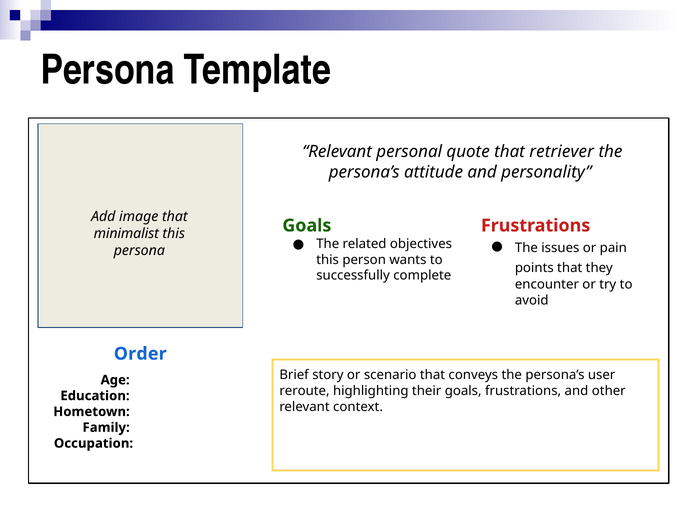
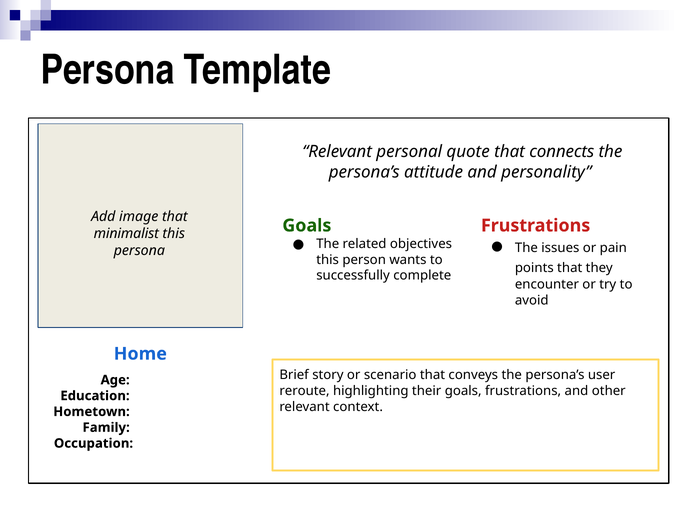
retriever: retriever -> connects (562, 152)
Order: Order -> Home (140, 354)
